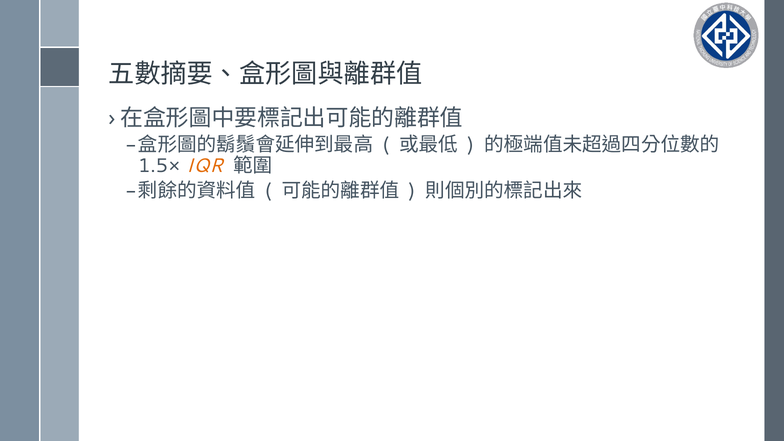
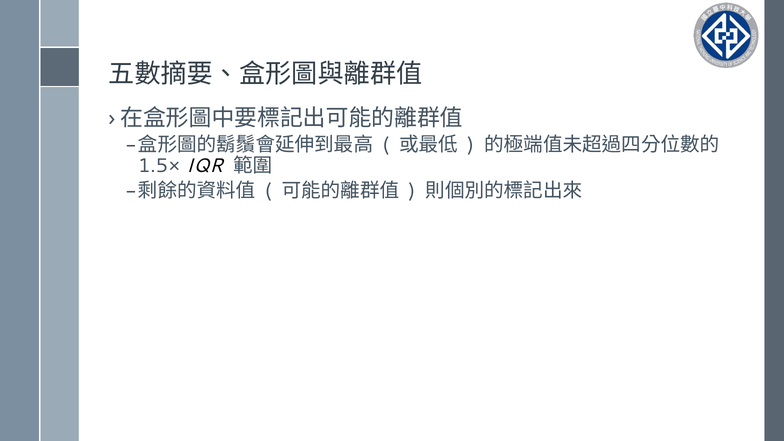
IQR colour: orange -> black (205, 166)
